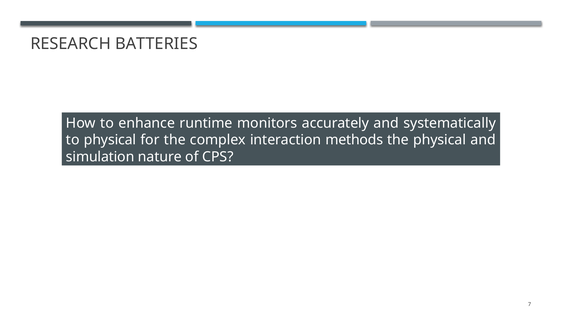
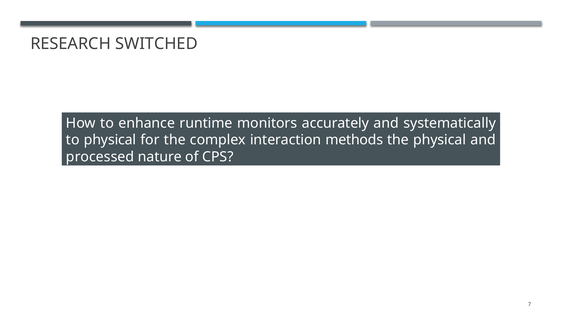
BATTERIES: BATTERIES -> SWITCHED (156, 44)
simulation: simulation -> processed (100, 157)
